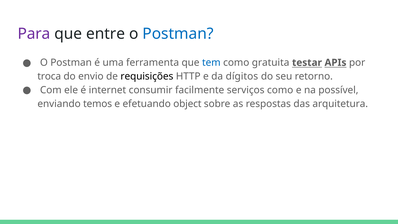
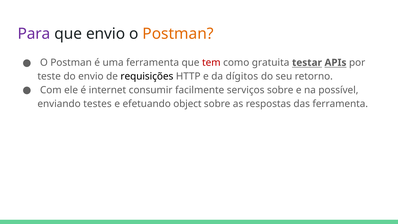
que entre: entre -> envio (106, 34)
Postman colour: blue -> orange (178, 34)
tem colour: blue -> red (211, 63)
troca: troca -> teste (49, 76)
serviços como: como -> sobre (280, 90)
temos: temos -> testes (97, 104)
das arquitetura: arquitetura -> ferramenta (340, 104)
